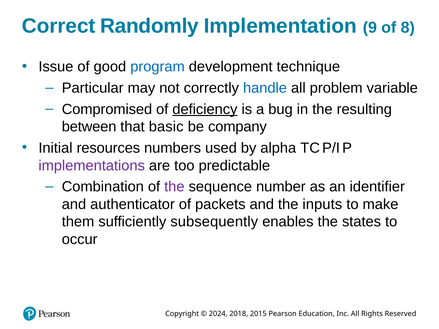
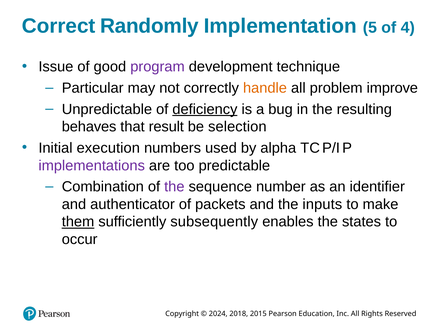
9: 9 -> 5 (370, 28)
8: 8 -> 4 (408, 28)
program colour: blue -> purple (158, 67)
handle colour: blue -> orange (265, 88)
variable: variable -> improve (392, 88)
Compromised: Compromised -> Unpredictable (107, 109)
between: between -> behaves (89, 127)
basic: basic -> result (166, 127)
company: company -> selection (237, 127)
resources: resources -> execution (108, 148)
them underline: none -> present (78, 222)
